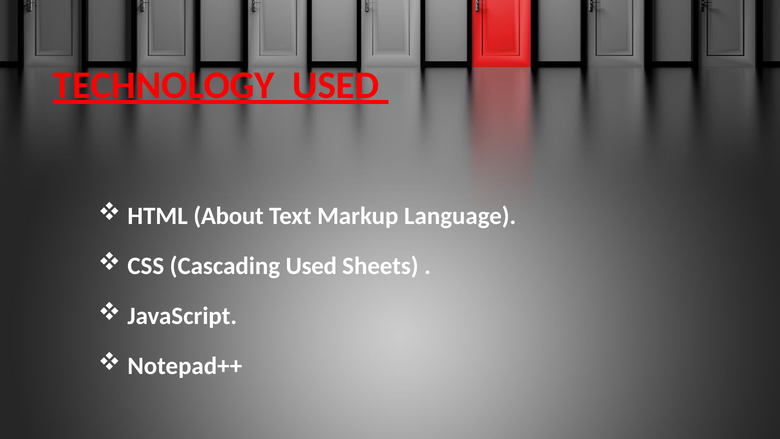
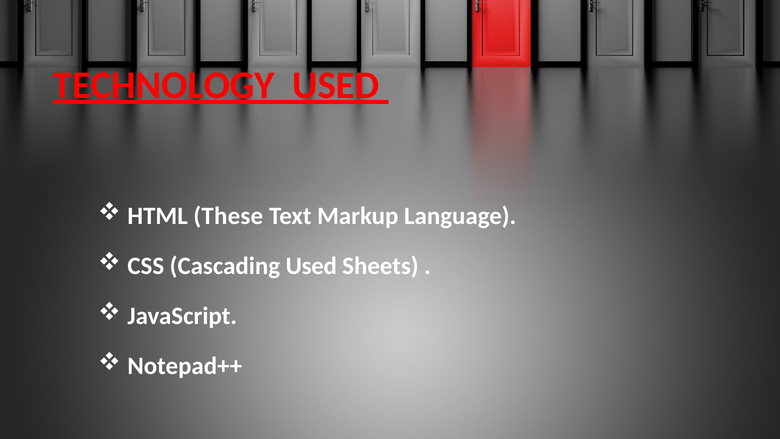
About: About -> These (228, 216)
